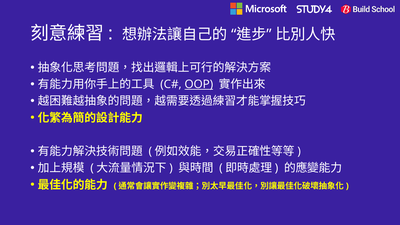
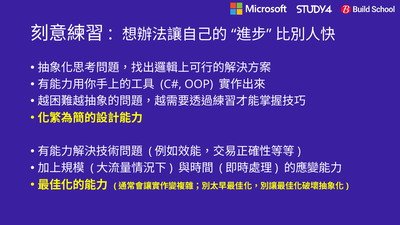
OOP underline: present -> none (199, 84)
